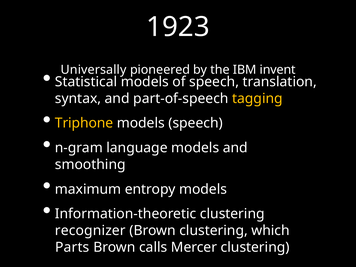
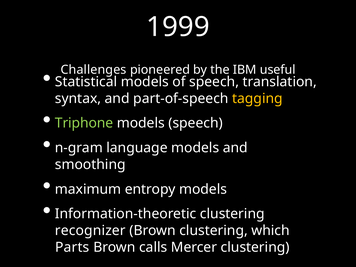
1923: 1923 -> 1999 (178, 27)
Universally: Universally -> Challenges (94, 70)
invent: invent -> useful (278, 70)
Triphone colour: yellow -> light green (84, 123)
